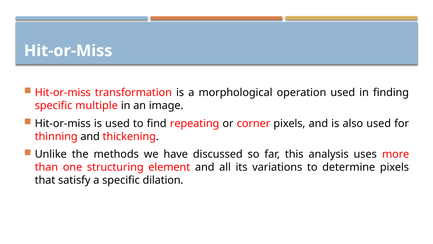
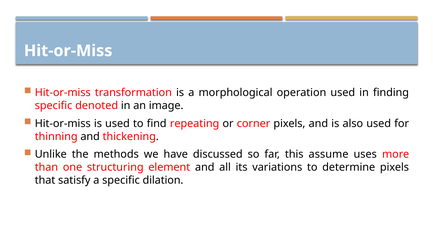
multiple: multiple -> denoted (97, 105)
analysis: analysis -> assume (329, 154)
